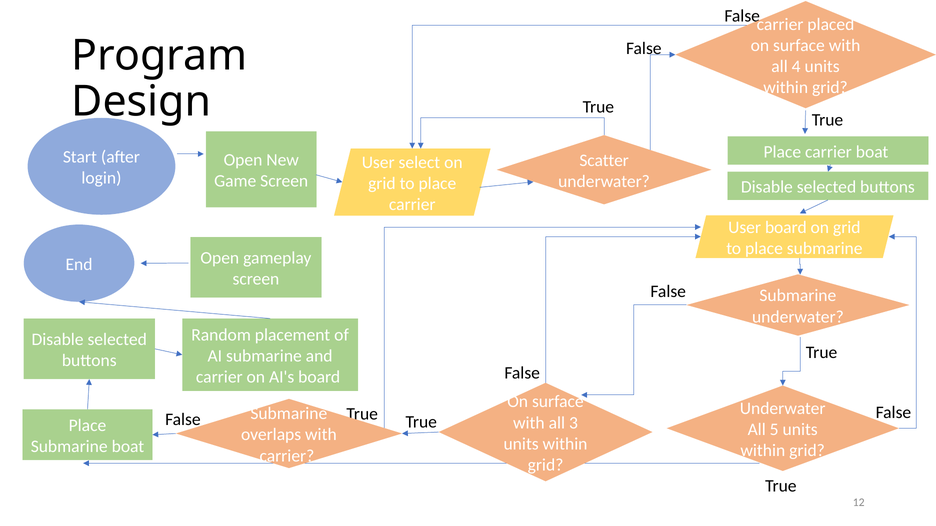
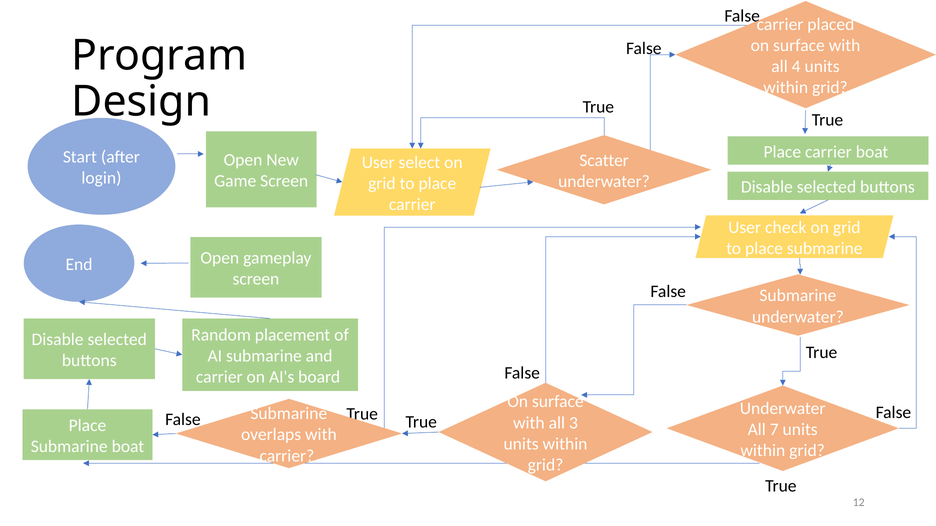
User board: board -> check (786, 228)
5: 5 -> 7 (774, 430)
